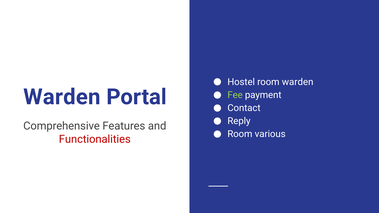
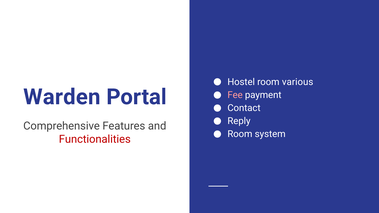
room warden: warden -> various (298, 82)
Fee colour: light green -> pink (235, 95)
various: various -> system (270, 134)
